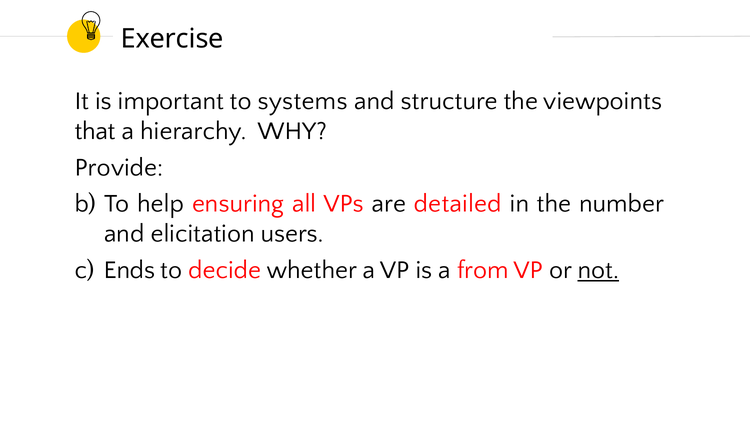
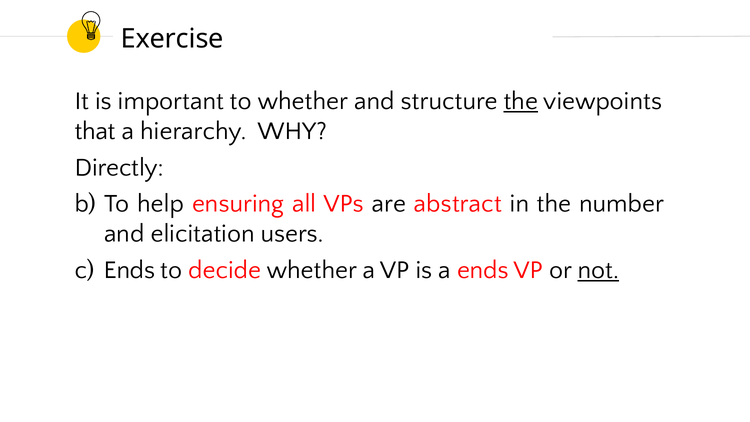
to systems: systems -> whether (303, 101)
the underline: none -> present (521, 101)
Provide: Provide -> Directly (119, 167)
detailed: detailed -> abstract (458, 204)
a from: from -> ends (483, 270)
